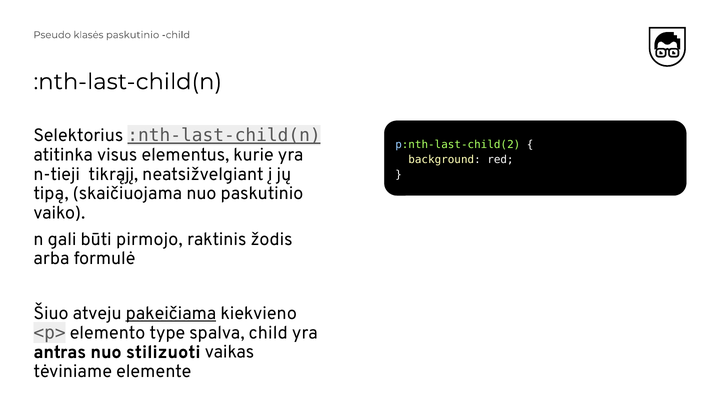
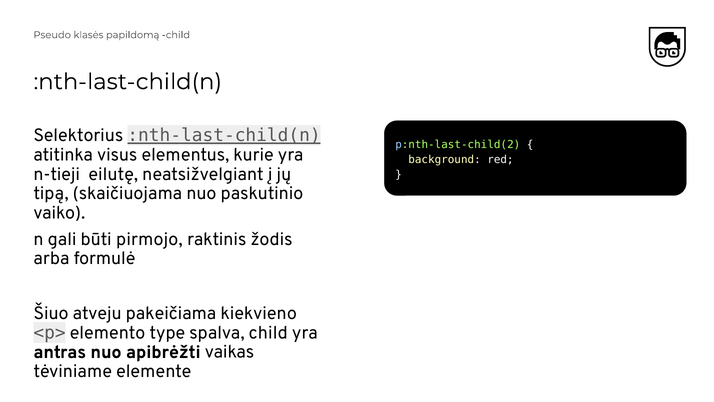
klasės paskutinio: paskutinio -> papildomą (133, 35)
tikrąjį: tikrąjį -> eilutę (113, 174)
pakeičiama underline: present -> none (171, 313)
stilizuoti: stilizuoti -> apibrėžti (163, 352)
